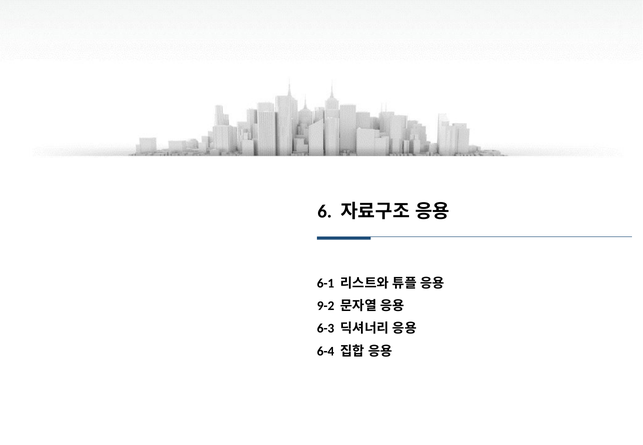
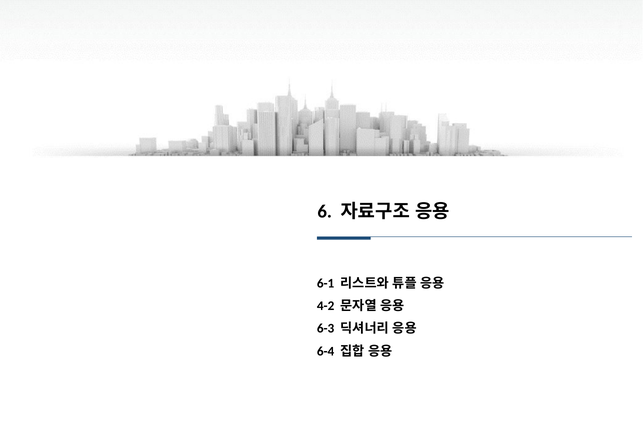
9-2: 9-2 -> 4-2 (326, 306)
